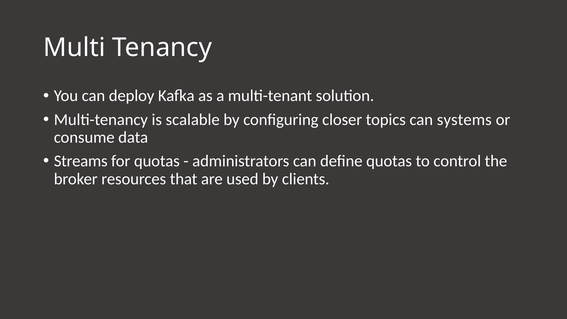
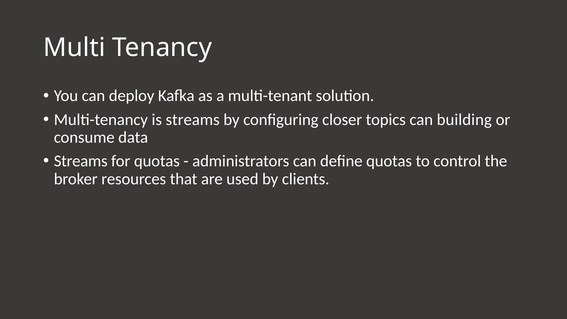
is scalable: scalable -> streams (193, 120)
systems: systems -> building (464, 120)
